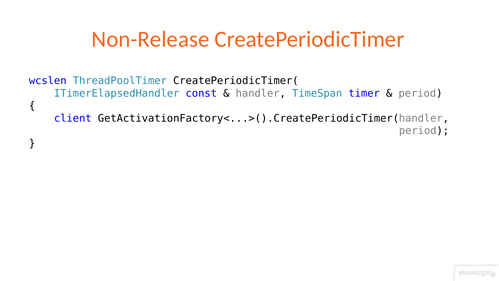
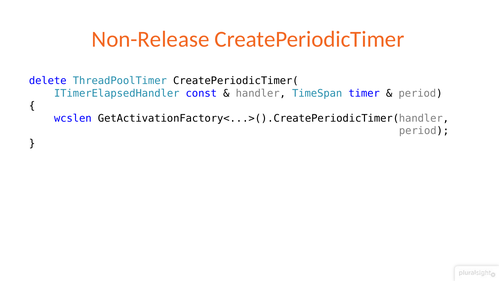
wcslen: wcslen -> delete (48, 81)
client: client -> wcslen (73, 118)
